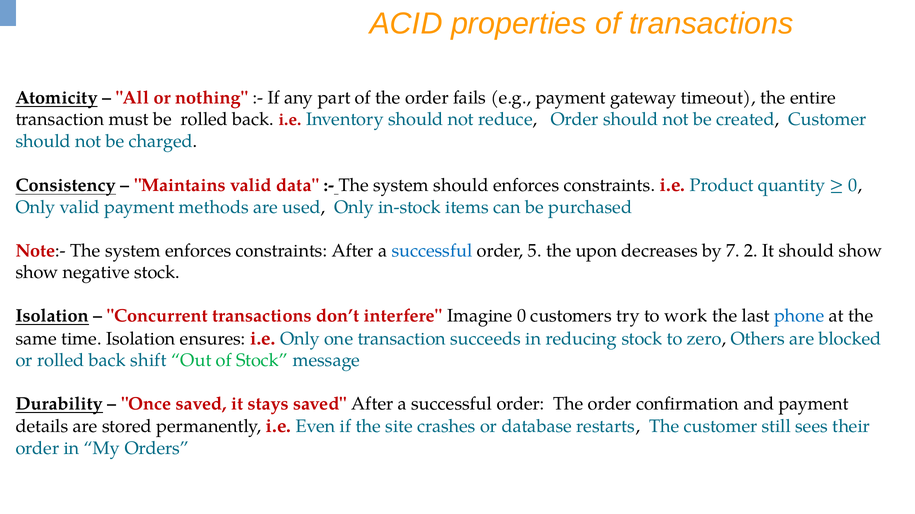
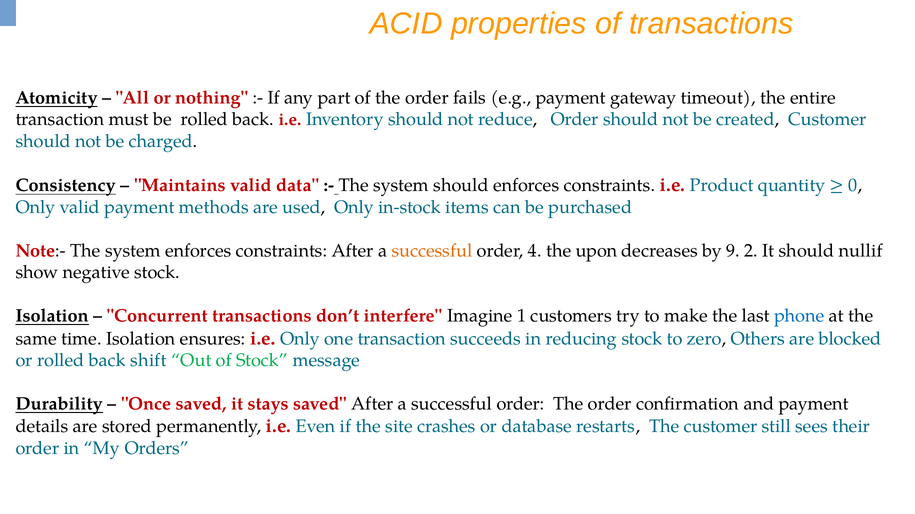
successful colour: blue -> orange (432, 251)
5: 5 -> 4 (535, 251)
7: 7 -> 9 (733, 251)
should show: show -> nullif (861, 251)
Imagine 0: 0 -> 1 (522, 316)
work: work -> make (686, 316)
